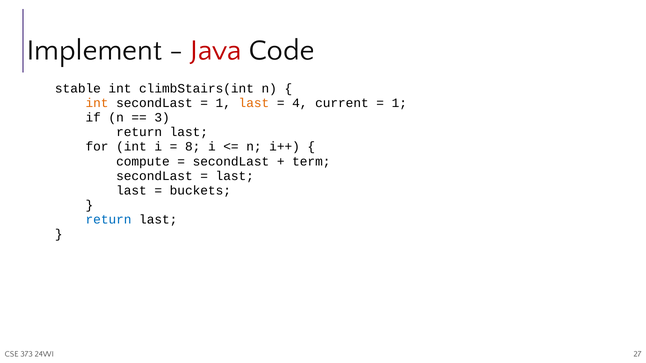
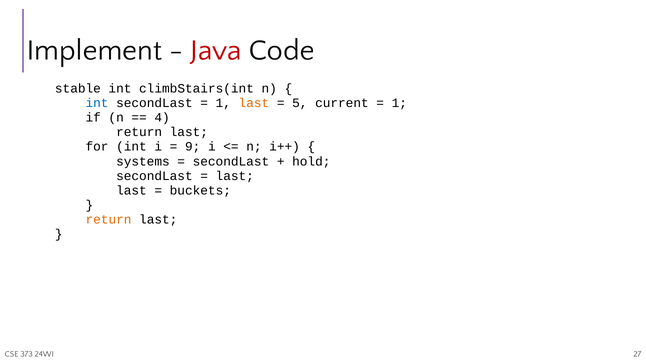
int colour: orange -> blue (97, 103)
4: 4 -> 5 (300, 103)
3: 3 -> 4 (162, 118)
8: 8 -> 9 (193, 147)
compute: compute -> systems (143, 161)
term: term -> hold (311, 161)
return colour: blue -> orange (109, 220)
